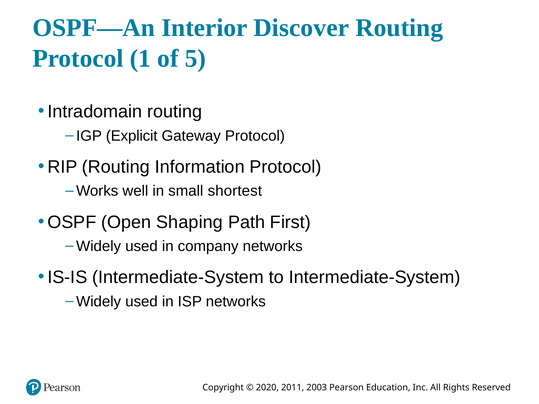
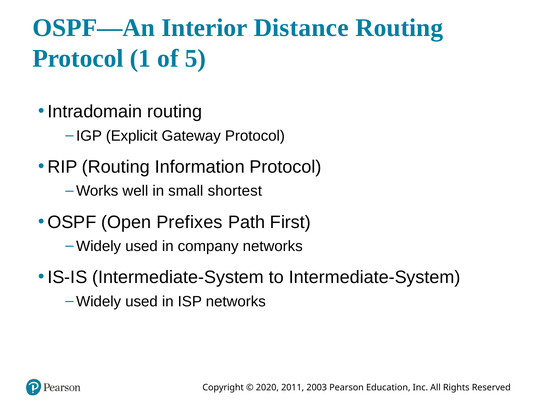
Discover: Discover -> Distance (301, 28)
Shaping: Shaping -> Prefixes (190, 222)
